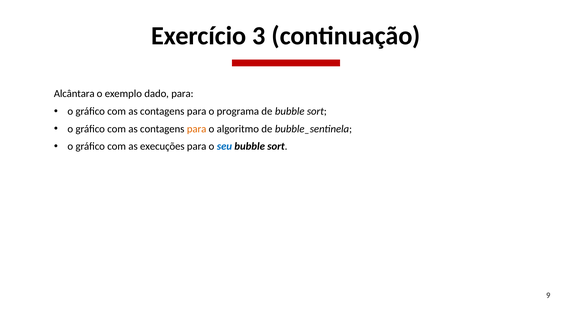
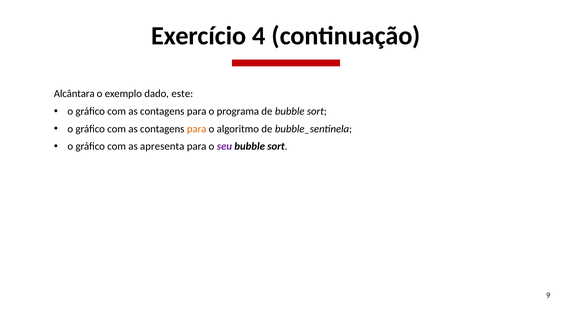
3: 3 -> 4 (259, 36)
dado para: para -> este (182, 94)
execuções: execuções -> apresenta (162, 146)
seu colour: blue -> purple (224, 146)
